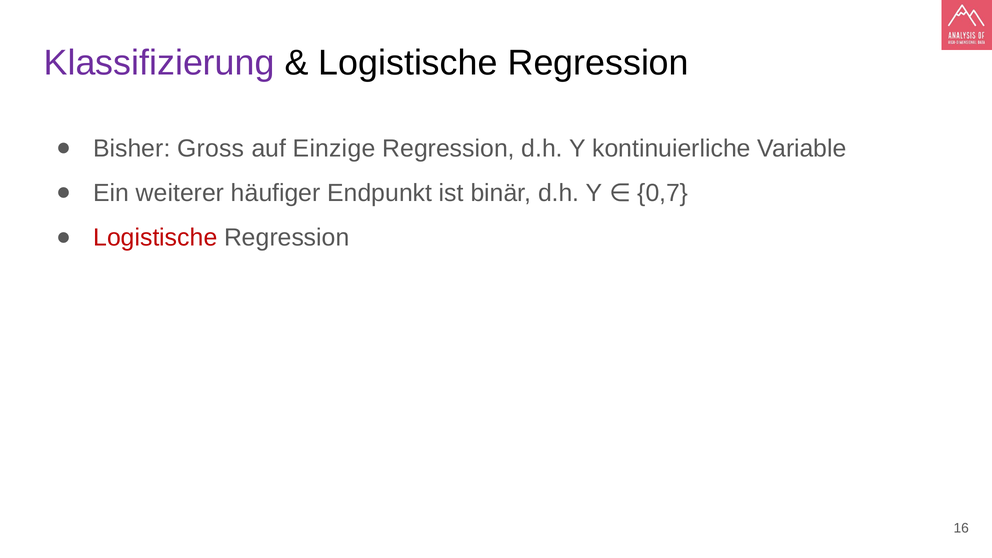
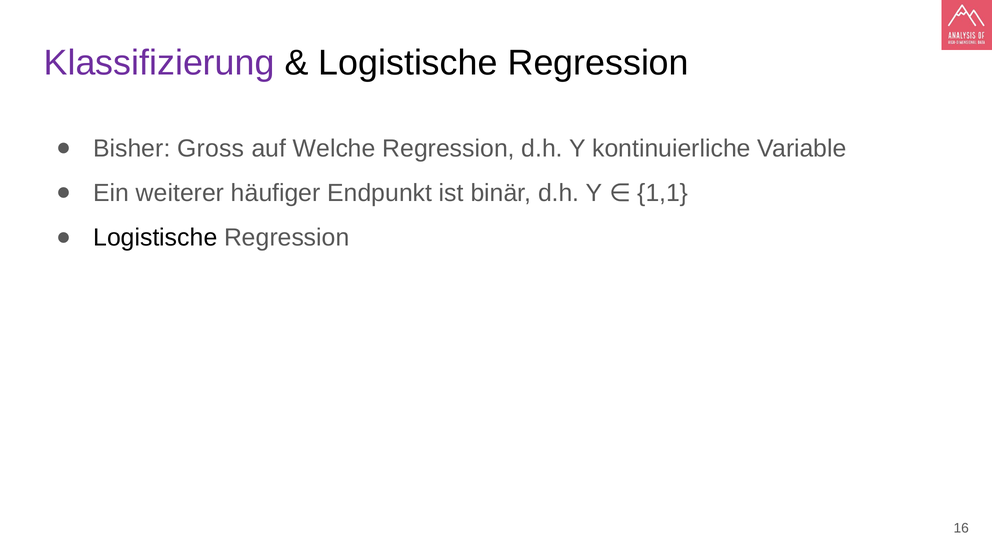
Einzige: Einzige -> Welche (334, 148)
0,7: 0,7 -> 1,1 (663, 193)
Logistische colour: red -> black (155, 238)
